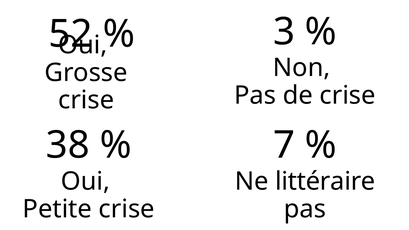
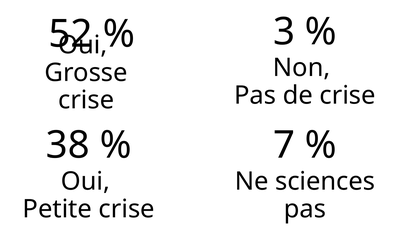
littéraire: littéraire -> sciences (325, 182)
